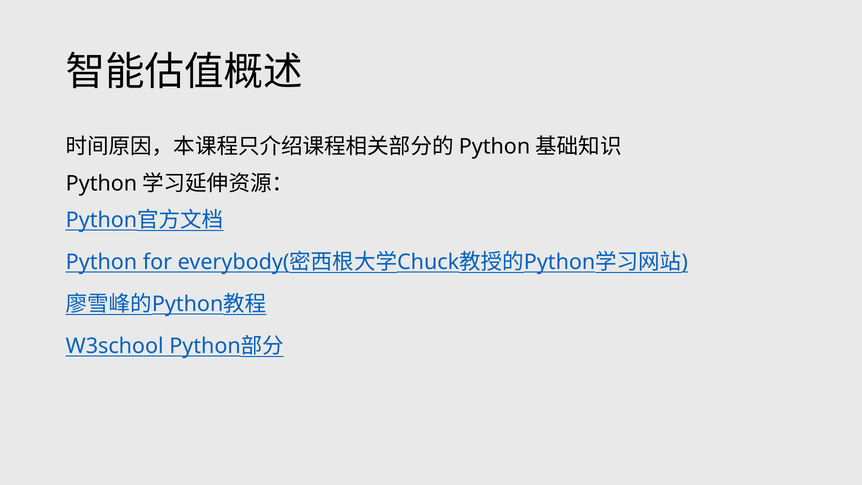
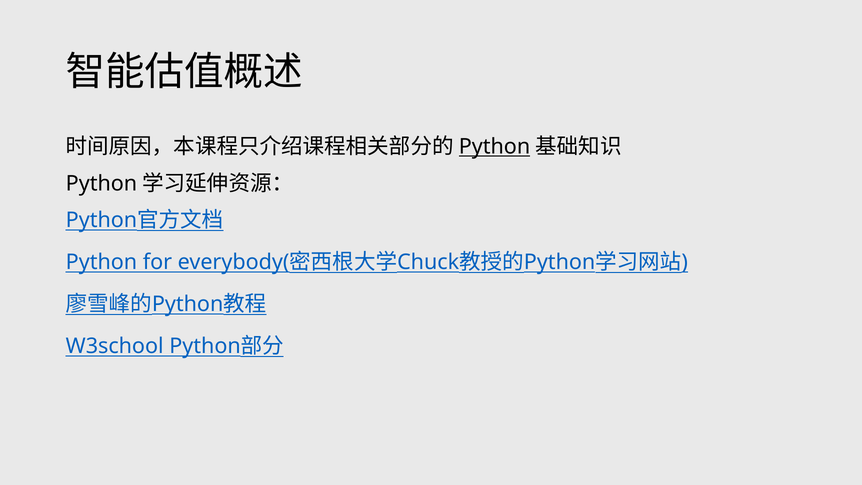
Python underline: none -> present (494, 147)
